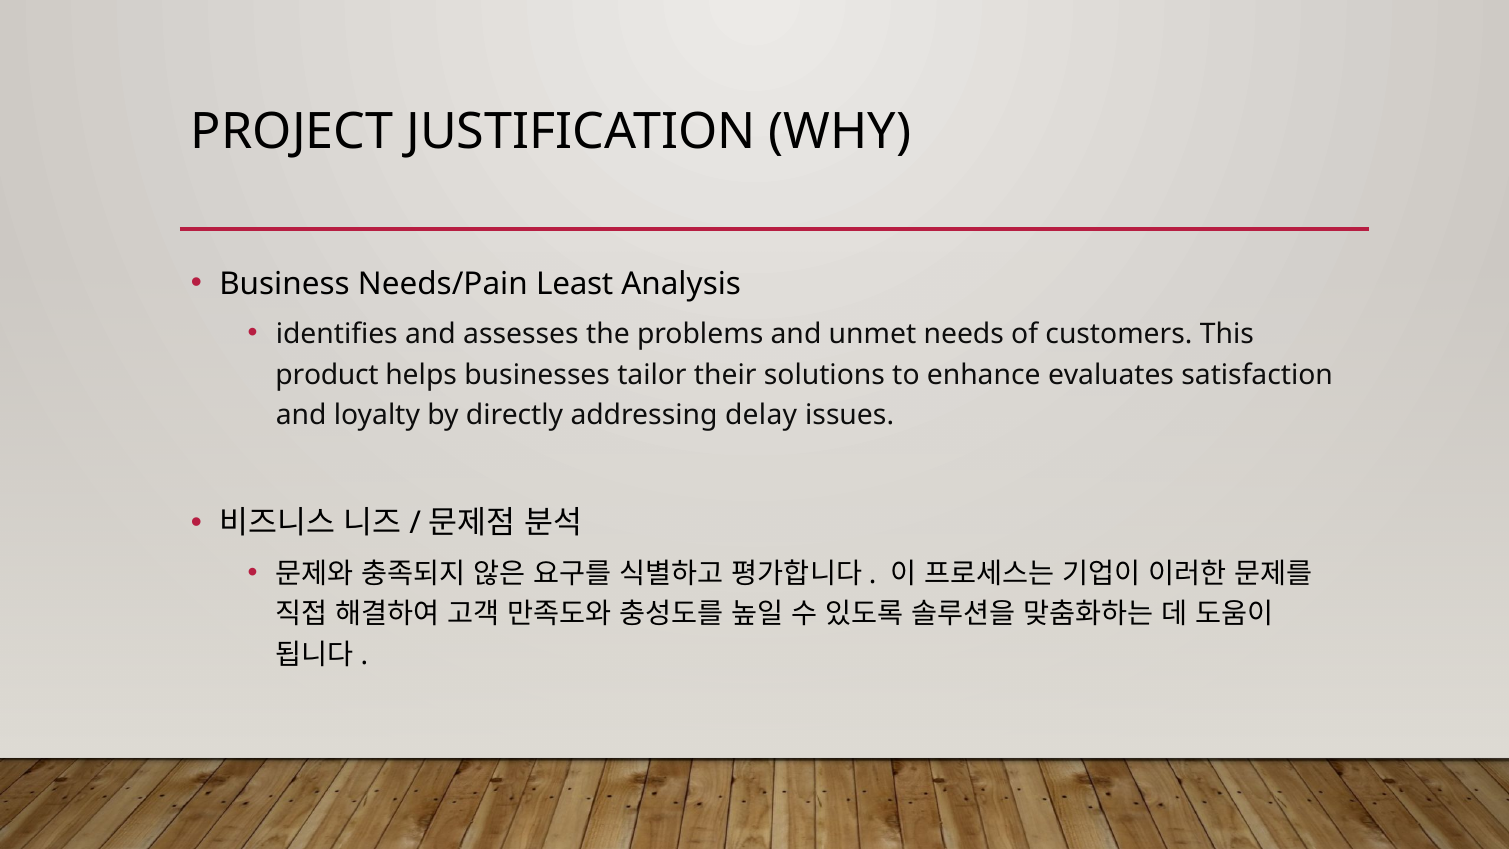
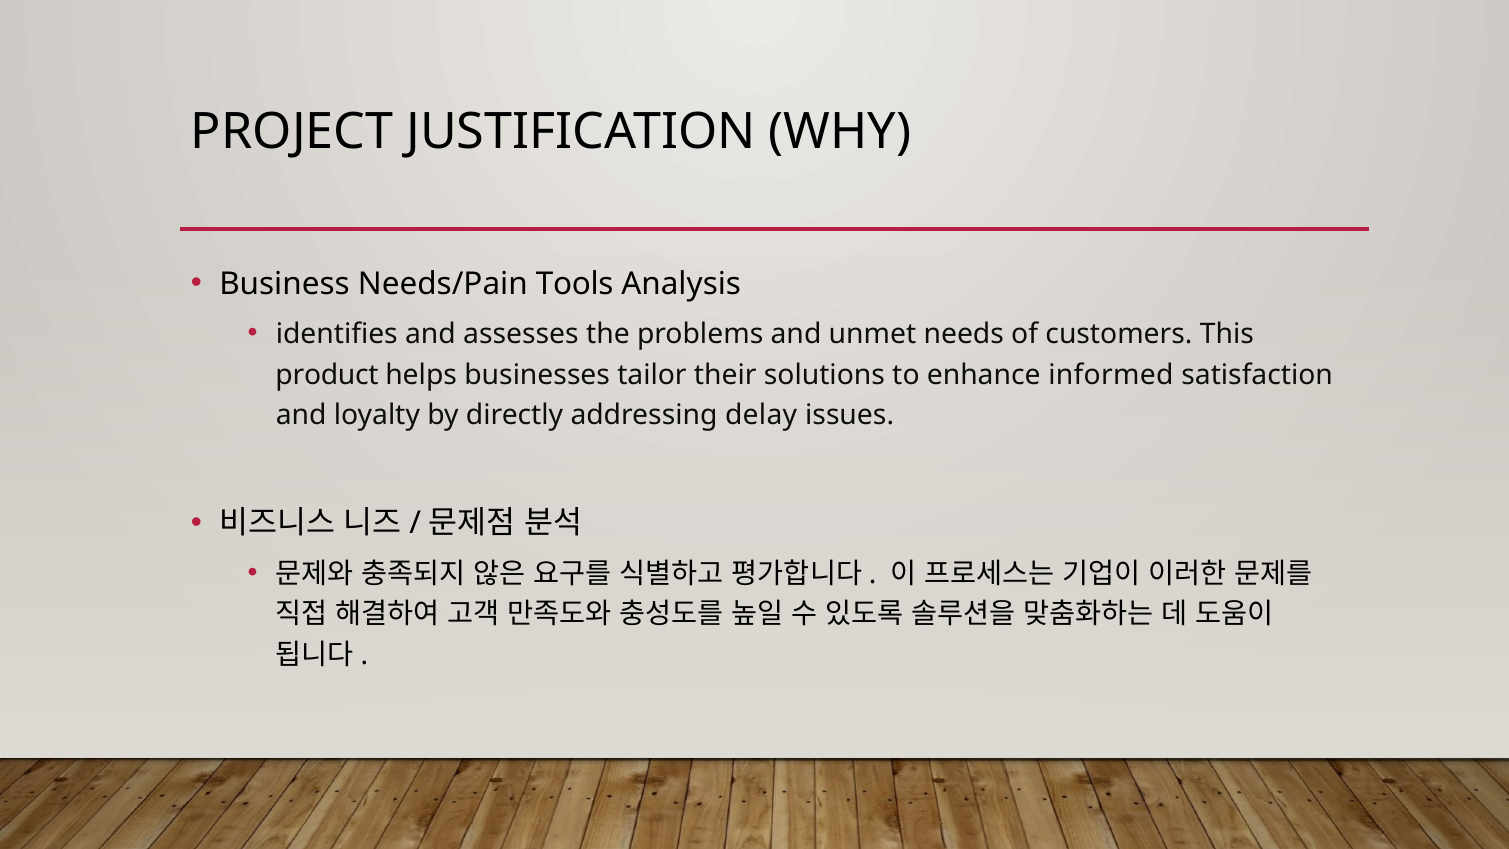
Least: Least -> Tools (575, 284)
evaluates: evaluates -> informed (1111, 375)
